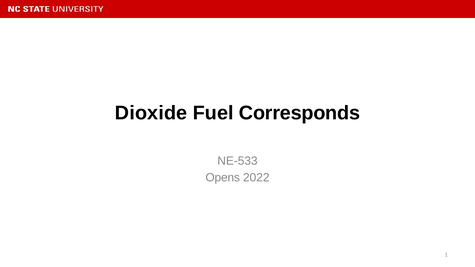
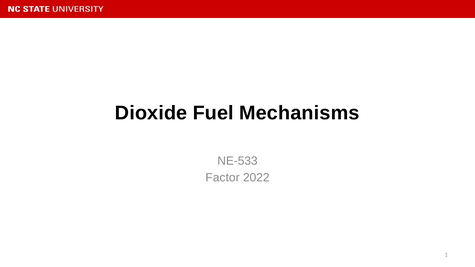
Corresponds: Corresponds -> Mechanisms (299, 113)
Opens: Opens -> Factor (223, 178)
